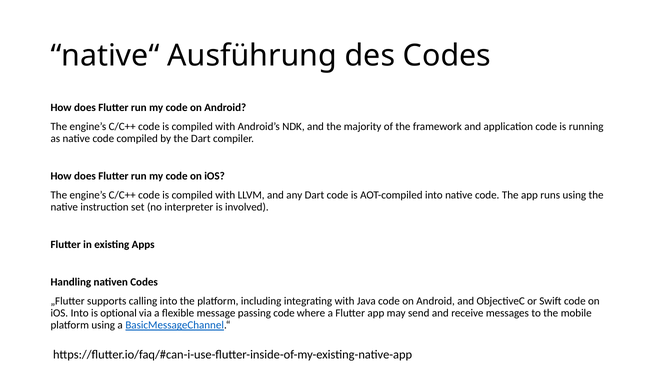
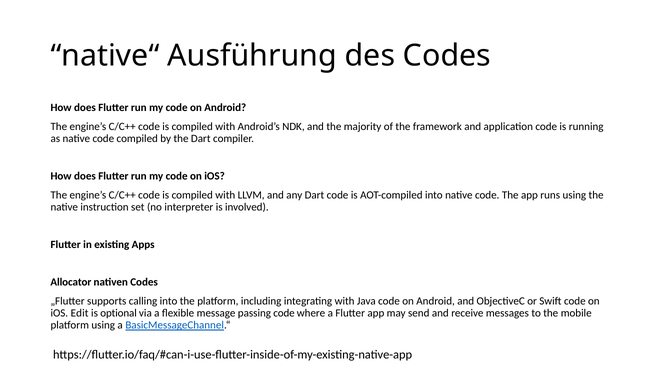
Handling: Handling -> Allocator (71, 282)
iOS Into: Into -> Edit (80, 313)
